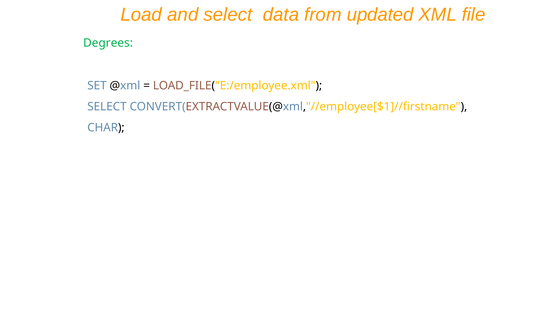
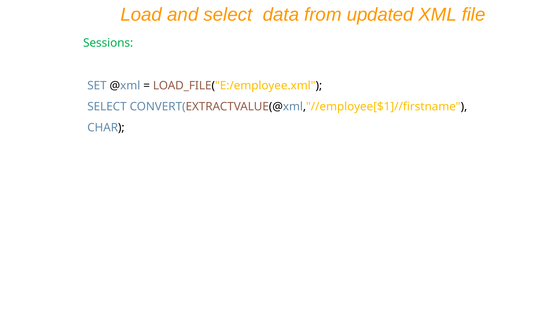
Degrees: Degrees -> Sessions (108, 43)
